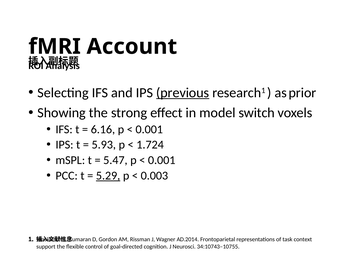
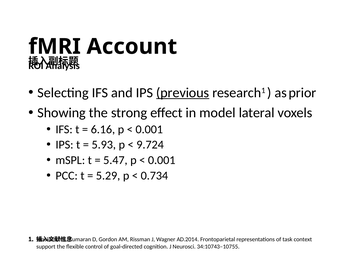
switch: switch -> lateral (257, 113)
1.724: 1.724 -> 9.724 (150, 145)
5.29 underline: present -> none (108, 176)
0.003: 0.003 -> 0.734 (154, 176)
